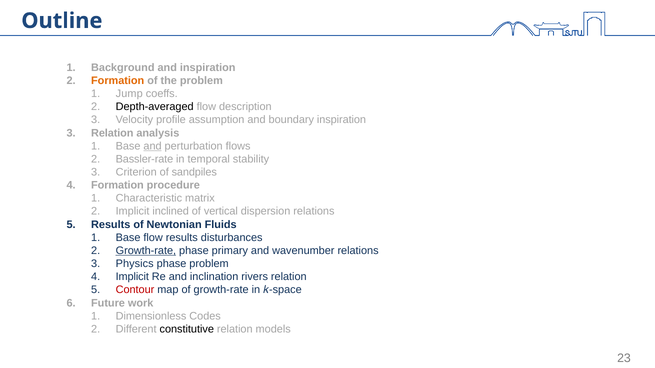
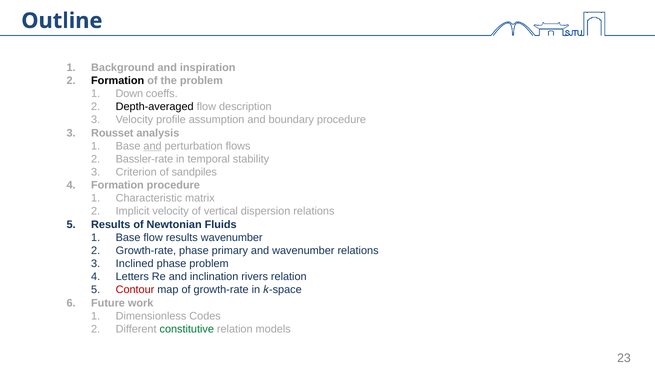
Formation colour: orange -> black (118, 81)
Jump: Jump -> Down (129, 94)
boundary inspiration: inspiration -> procedure (341, 120)
Relation: Relation -> Rousset (112, 133)
Implicit inclined: inclined -> velocity (171, 212)
results disturbances: disturbances -> wavenumber (232, 238)
Growth-rate underline: present -> none (146, 251)
Physics: Physics -> Inclined (135, 264)
Implicit: Implicit -> Letters (132, 277)
constitutive colour: black -> green (187, 329)
